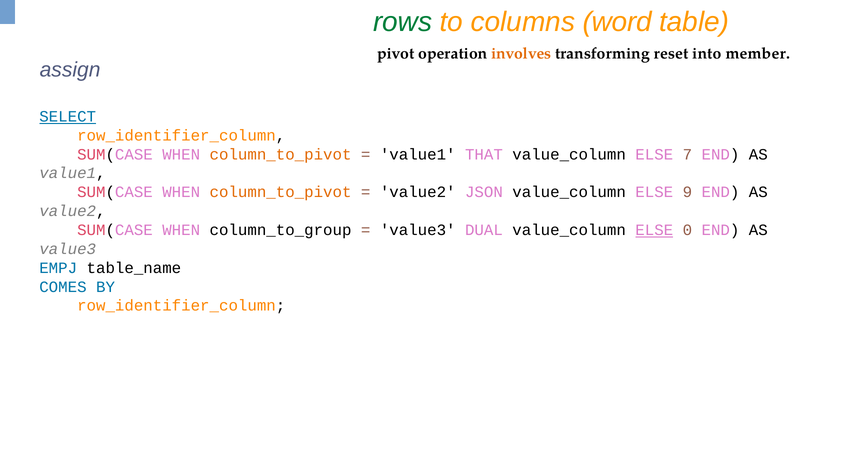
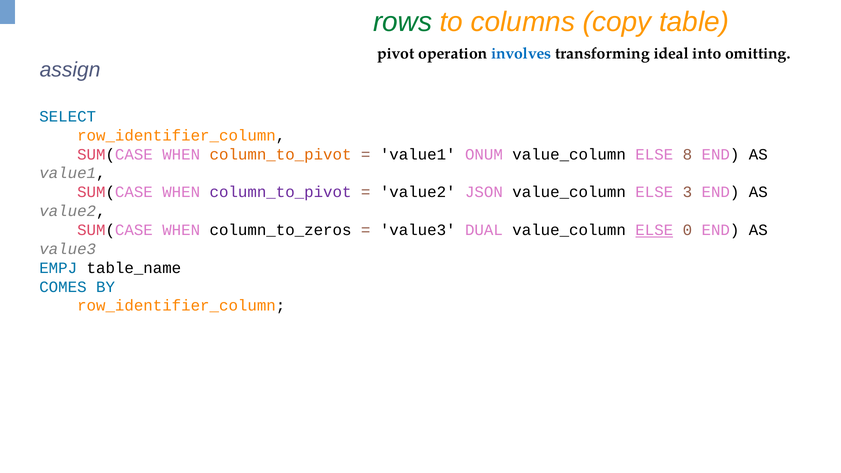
word: word -> copy (617, 22)
involves colour: orange -> blue (521, 54)
reset: reset -> ideal (671, 54)
member: member -> omitting (758, 54)
SELECT underline: present -> none (68, 117)
THAT: THAT -> ONUM (484, 154)
7: 7 -> 8 (687, 154)
column_to_pivot colour: orange -> purple (281, 192)
9: 9 -> 3 (687, 192)
column_to_group: column_to_group -> column_to_zeros (281, 230)
